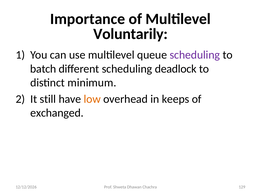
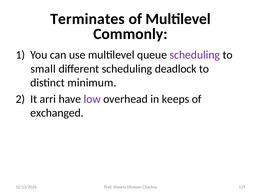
Importance: Importance -> Terminates (88, 19)
Voluntarily: Voluntarily -> Commonly (130, 34)
batch: batch -> small (43, 69)
still: still -> arri (48, 99)
low colour: orange -> purple (92, 99)
